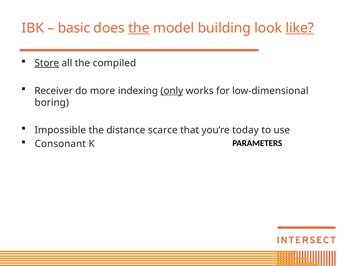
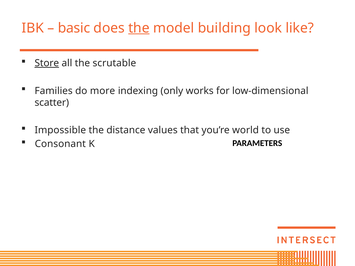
like underline: present -> none (300, 28)
compiled: compiled -> scrutable (114, 63)
Receiver: Receiver -> Families (54, 91)
only underline: present -> none (172, 91)
boring: boring -> scatter (52, 103)
scarce: scarce -> values (163, 130)
today: today -> world (246, 130)
